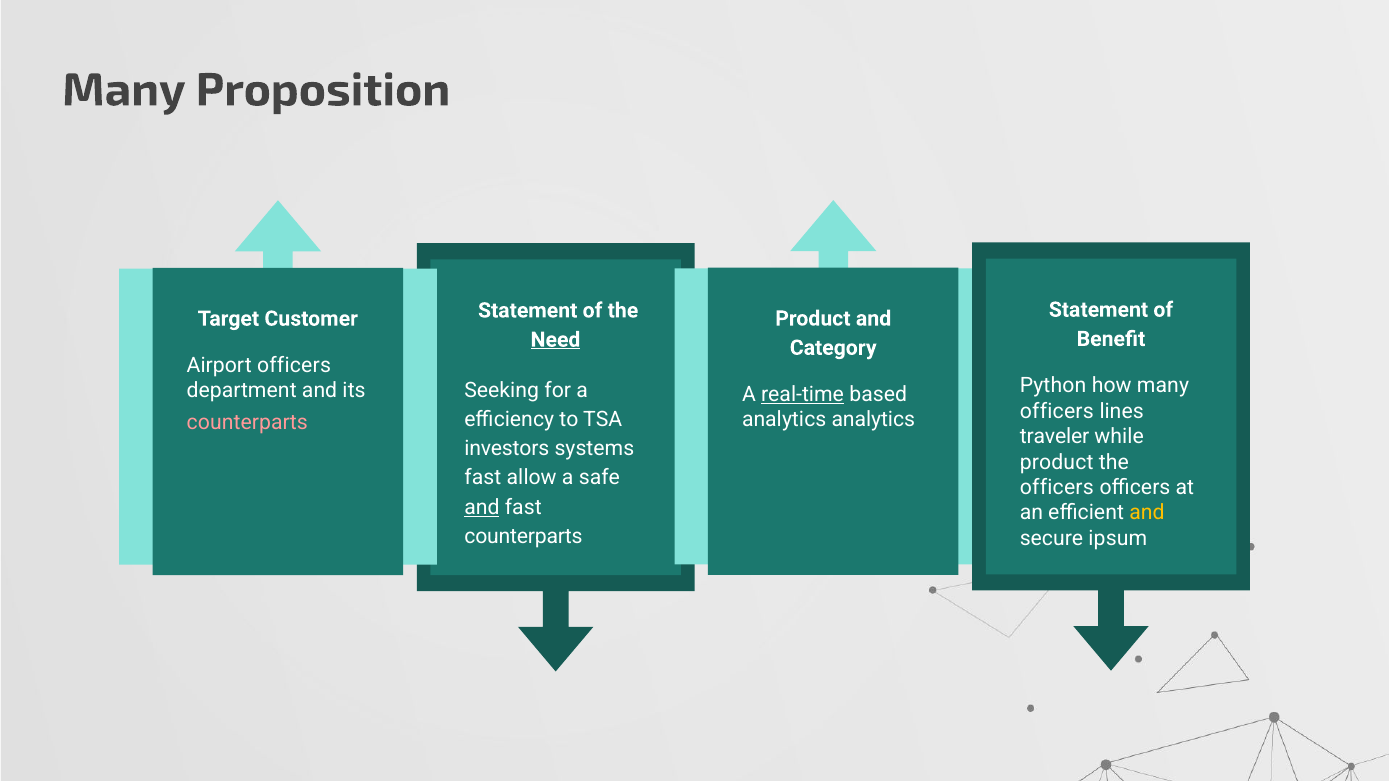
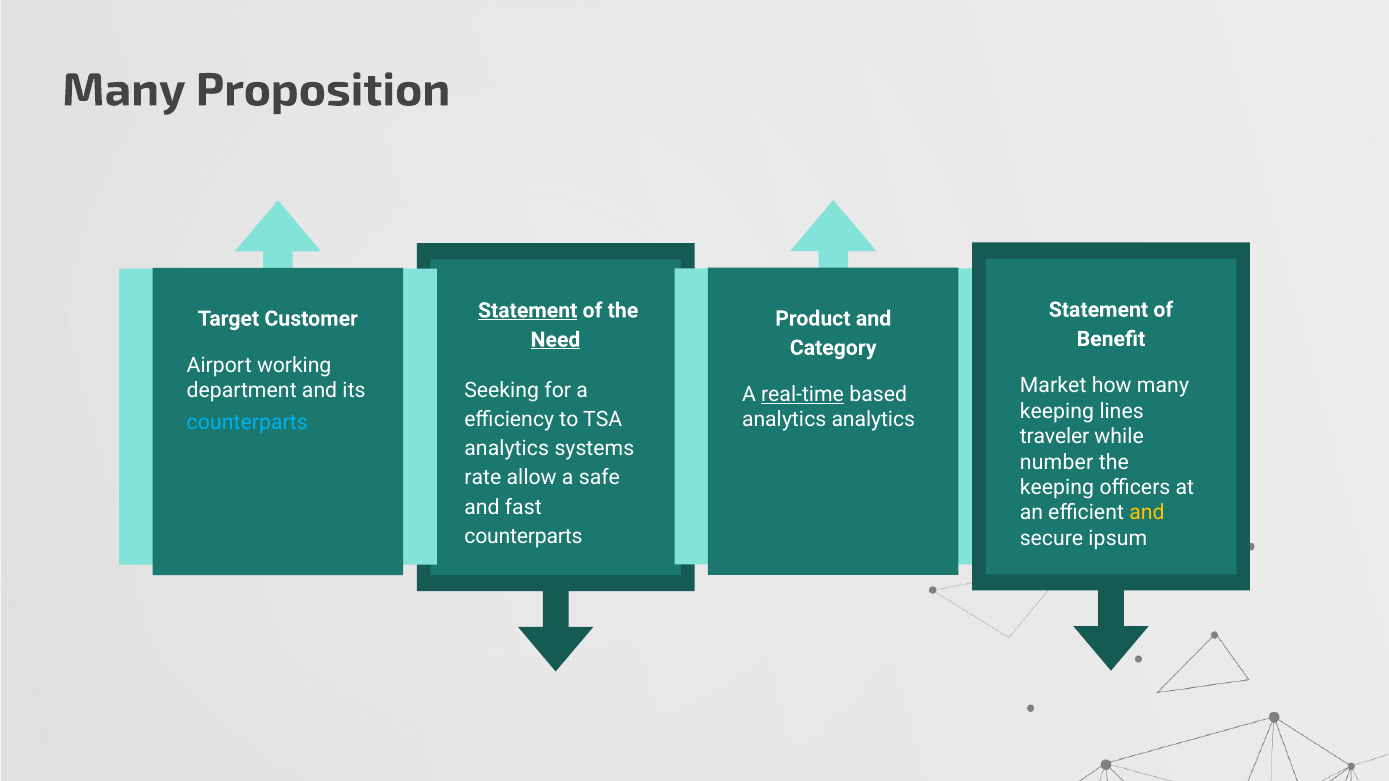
Statement underline: none -> present (528, 311)
Airport officers: officers -> working (294, 366)
Python: Python -> Market (1053, 386)
officers: officers -> keeping (1057, 411)
counterparts colour: pink -> light blue (247, 422)
investors: investors -> analytics (507, 449)
product: product -> number (1057, 462)
fast: fast -> rate (483, 478)
officers: officers -> keeping (1057, 488)
and underline: present -> none (482, 507)
